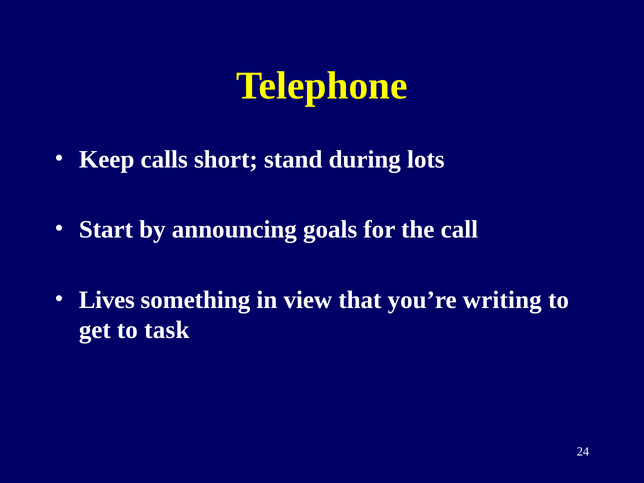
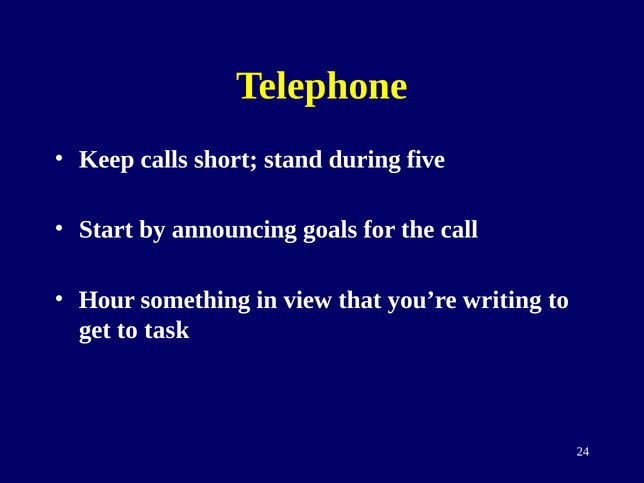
lots: lots -> five (426, 160)
Lives: Lives -> Hour (107, 300)
